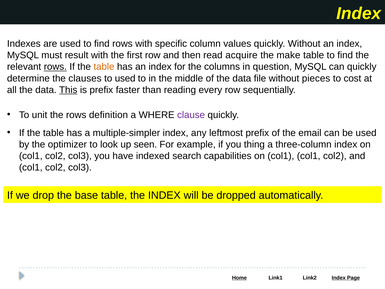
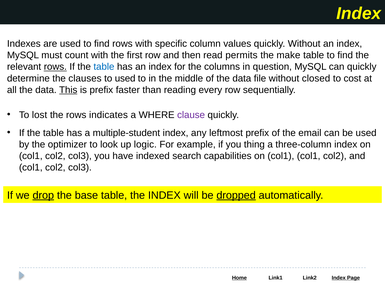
result: result -> count (77, 55)
acquire: acquire -> permits (241, 55)
table colour: orange -> blue (104, 67)
pieces: pieces -> closed (316, 78)
unit: unit -> lost (40, 115)
definition: definition -> indicates (108, 115)
multiple-simpler: multiple-simpler -> multiple-student (126, 133)
seen: seen -> logic (145, 144)
drop underline: none -> present (43, 195)
dropped underline: none -> present (236, 195)
